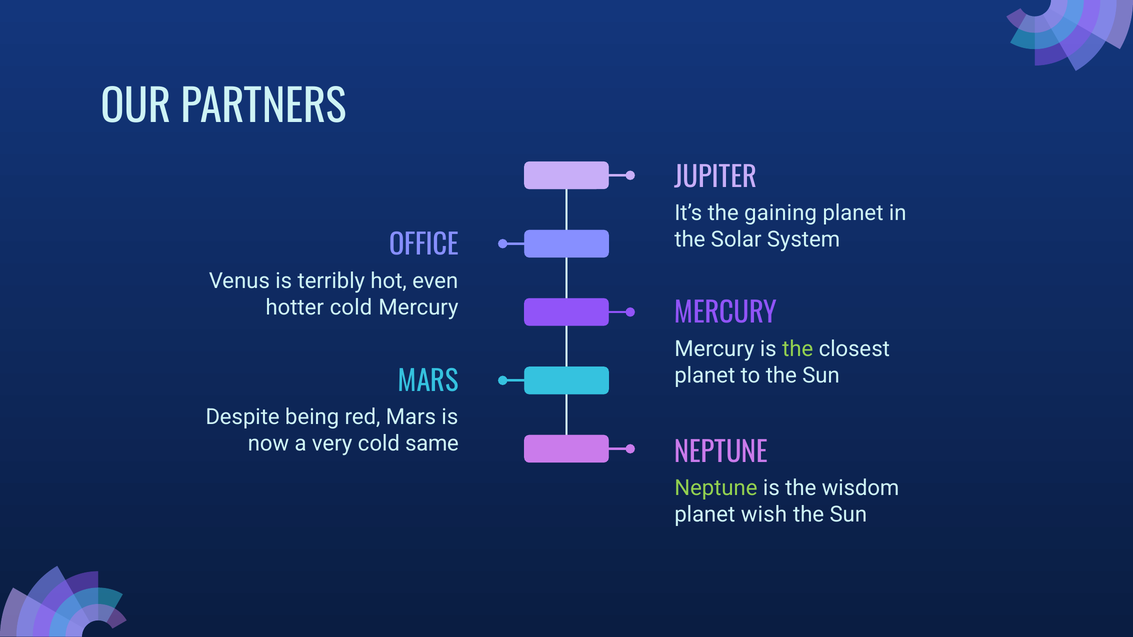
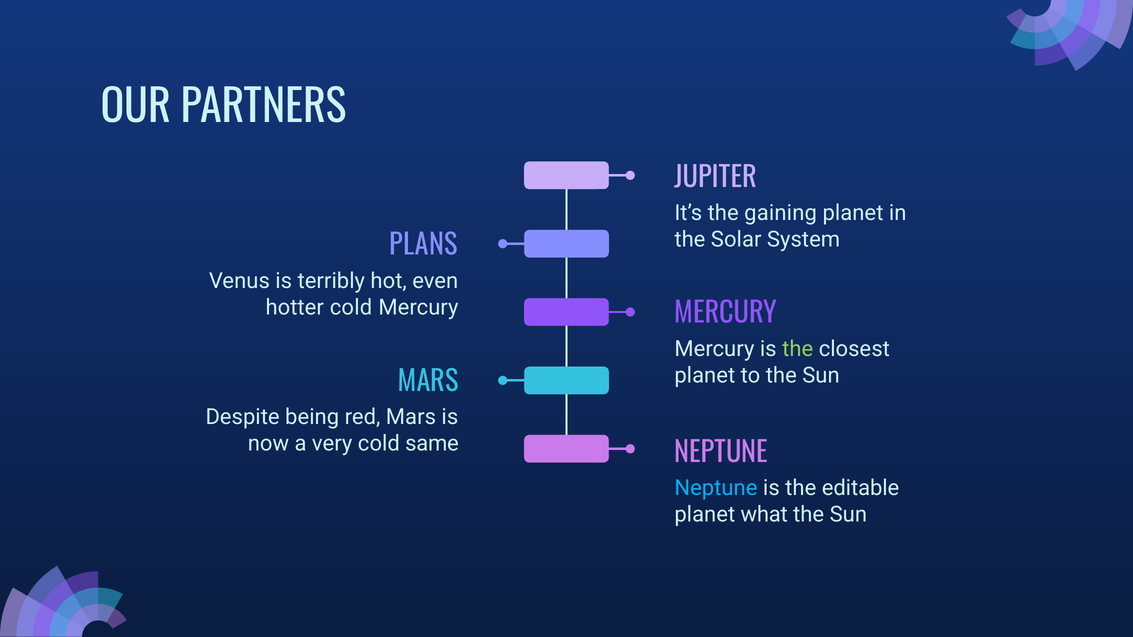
OFFICE: OFFICE -> PLANS (424, 246)
Neptune colour: light green -> light blue (716, 488)
wisdom: wisdom -> editable (861, 488)
wish: wish -> what (764, 515)
